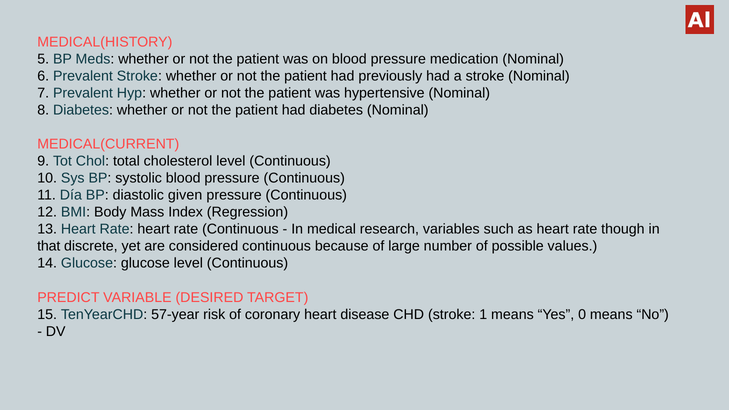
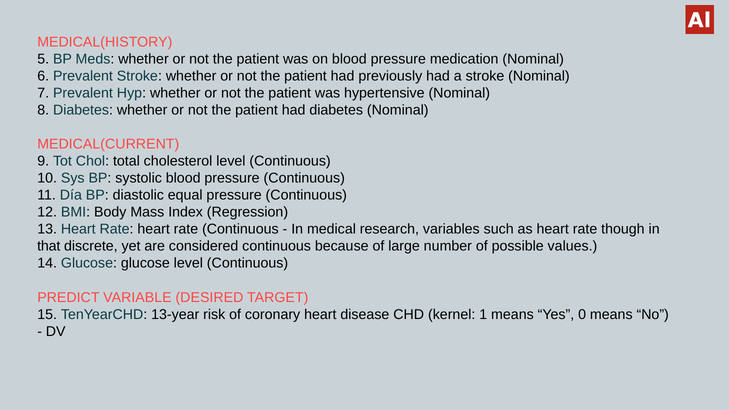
given: given -> equal (185, 195)
57-year: 57-year -> 13-year (175, 314)
CHD stroke: stroke -> kernel (452, 314)
